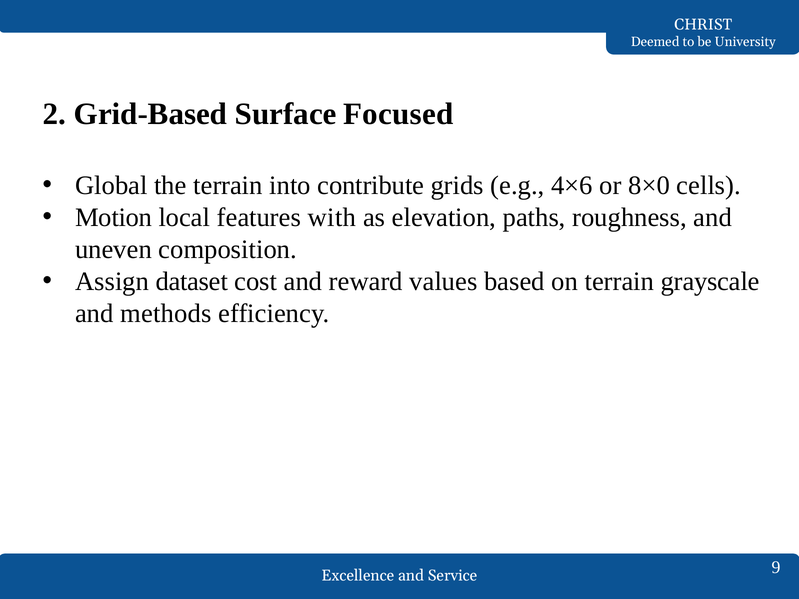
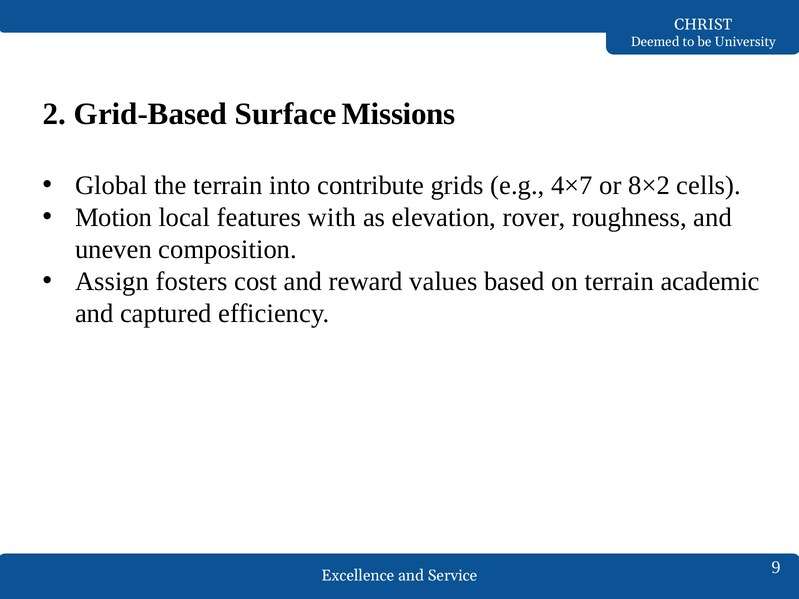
Focused: Focused -> Missions (399, 114)
4×6: 4×6 -> 4×7 (572, 186)
8×0: 8×0 -> 8×2 (649, 186)
paths: paths -> rover (534, 218)
dataset: dataset -> fosters (192, 282)
grayscale: grayscale -> academic (710, 282)
methods: methods -> captured (166, 314)
